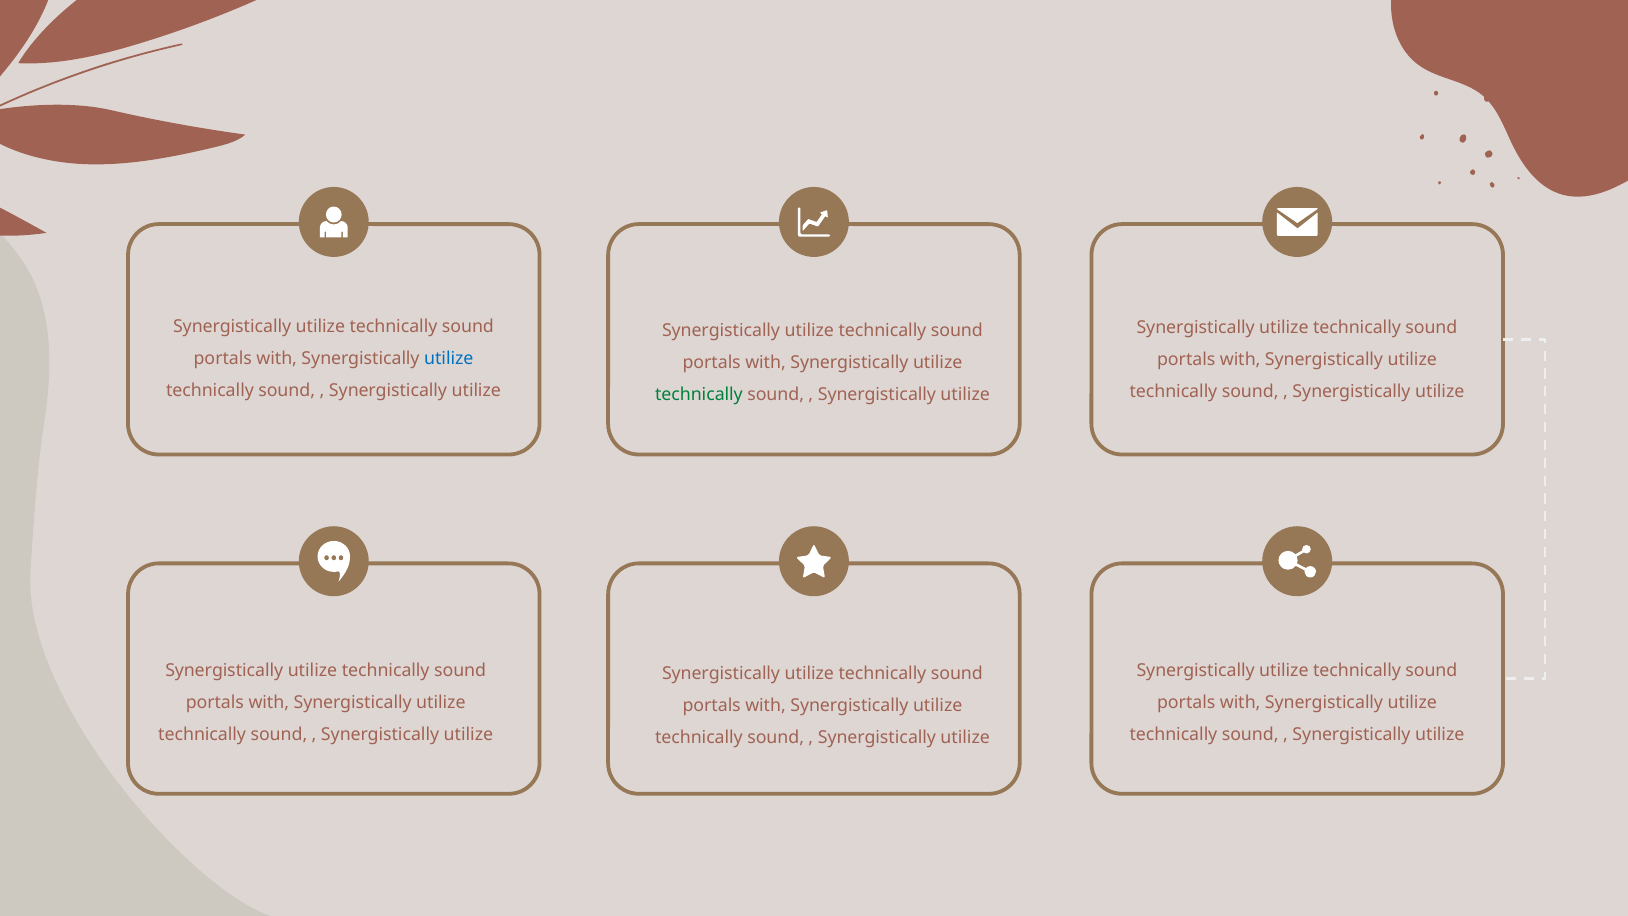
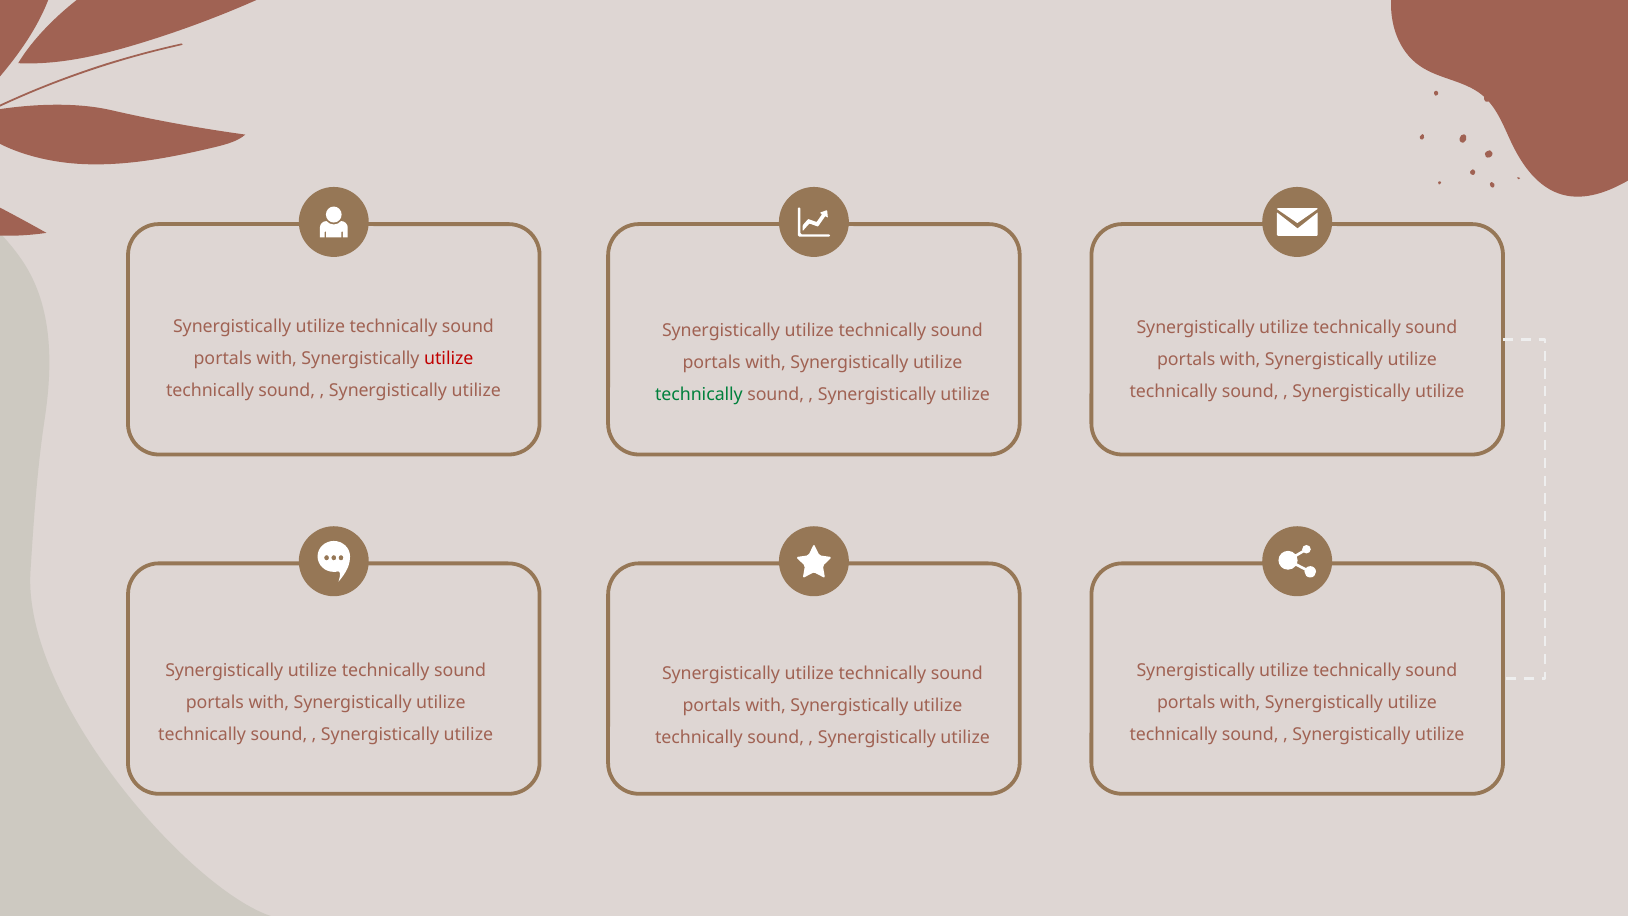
utilize colour: blue -> red (449, 359)
